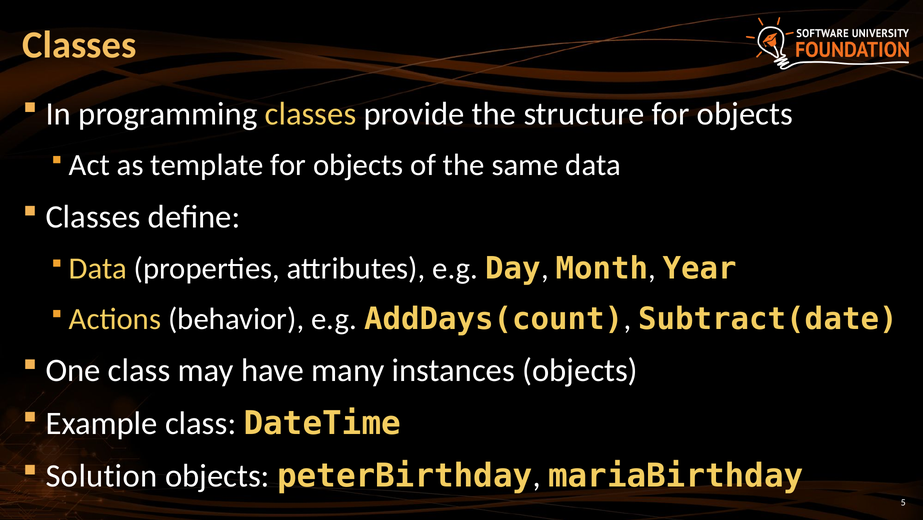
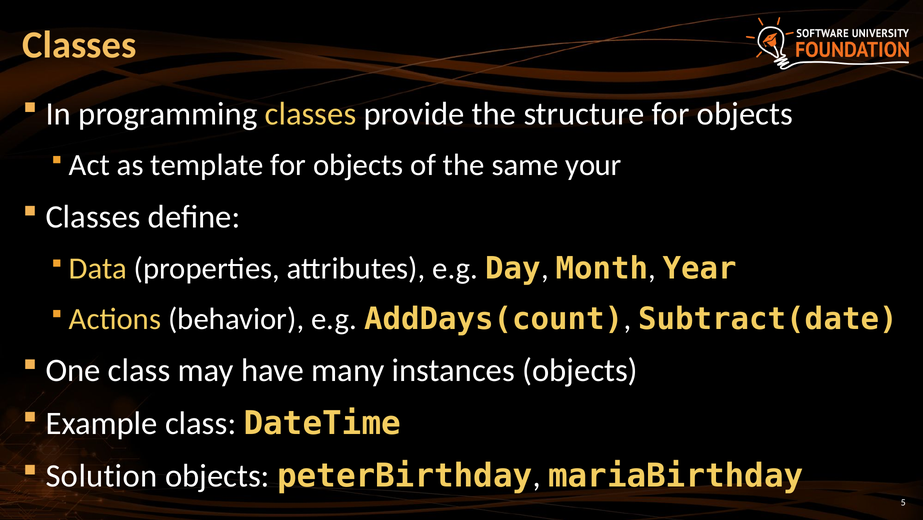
same data: data -> your (593, 165)
